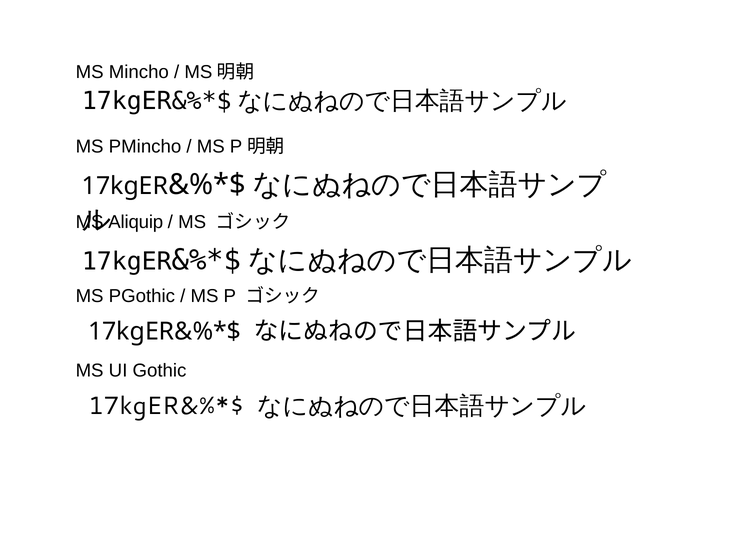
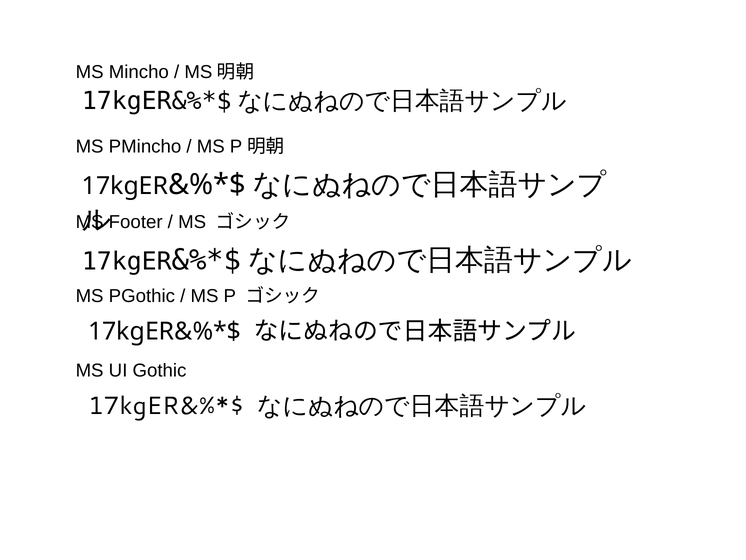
Aliquip: Aliquip -> Footer (136, 222)
